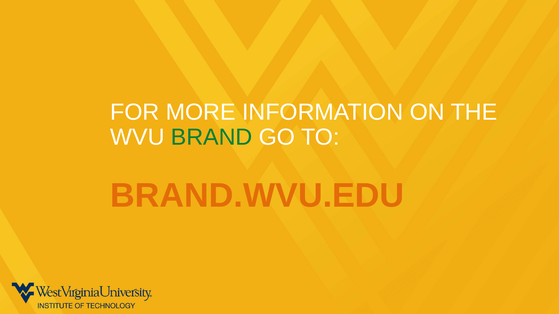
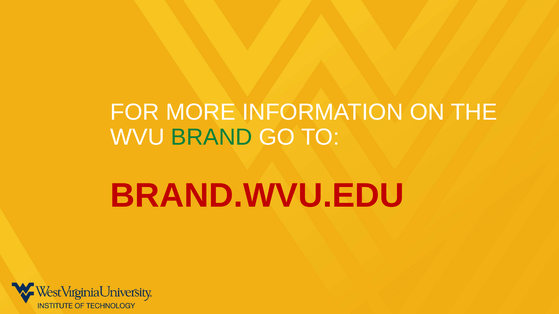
BRAND.WVU.EDU colour: orange -> red (257, 196)
